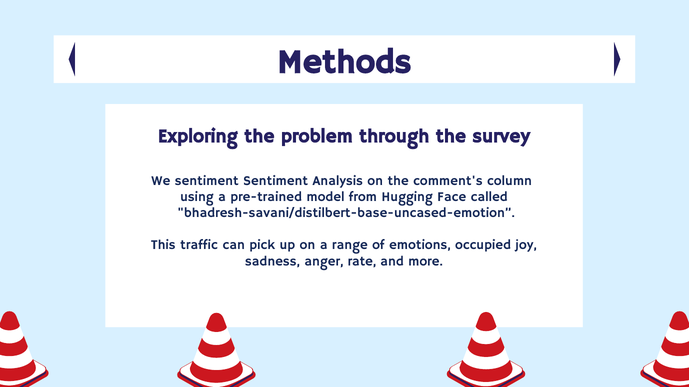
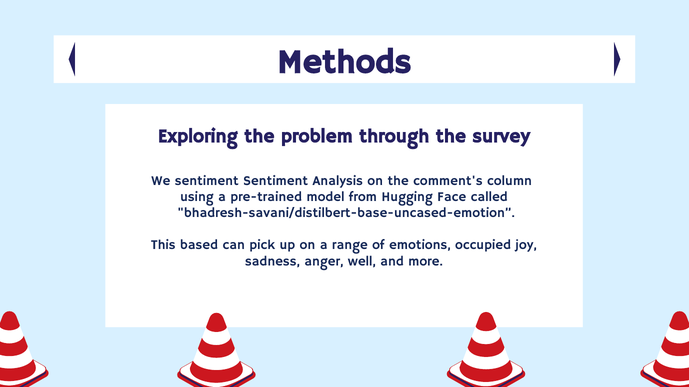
traffic: traffic -> based (199, 245)
rate: rate -> well (362, 262)
